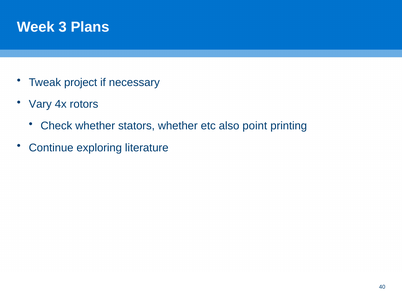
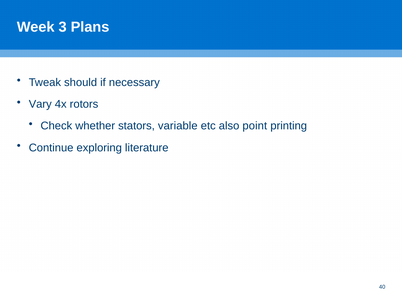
project: project -> should (81, 83)
stators whether: whether -> variable (178, 126)
